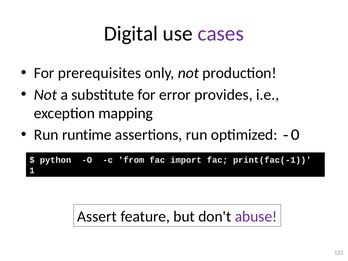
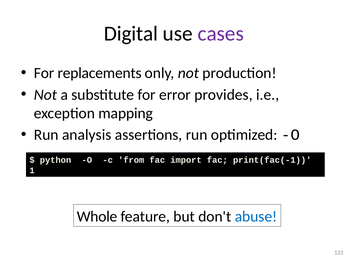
prerequisites: prerequisites -> replacements (100, 73)
runtime: runtime -> analysis (87, 135)
Assert: Assert -> Whole (97, 217)
abuse colour: purple -> blue (256, 217)
